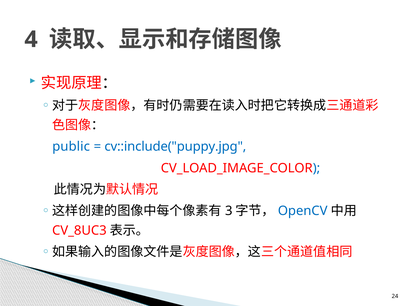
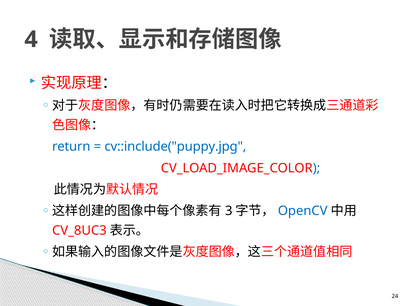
public: public -> return (71, 147)
